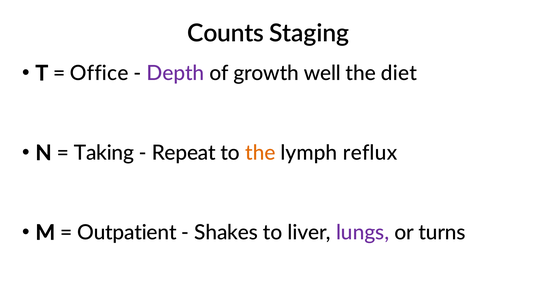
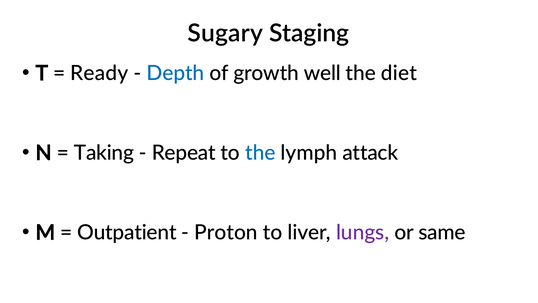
Counts: Counts -> Sugary (225, 33)
Office: Office -> Ready (99, 73)
Depth colour: purple -> blue (175, 73)
the colour: orange -> blue (260, 153)
reflux: reflux -> attack (370, 153)
Shakes: Shakes -> Proton (226, 232)
turns: turns -> same (442, 232)
